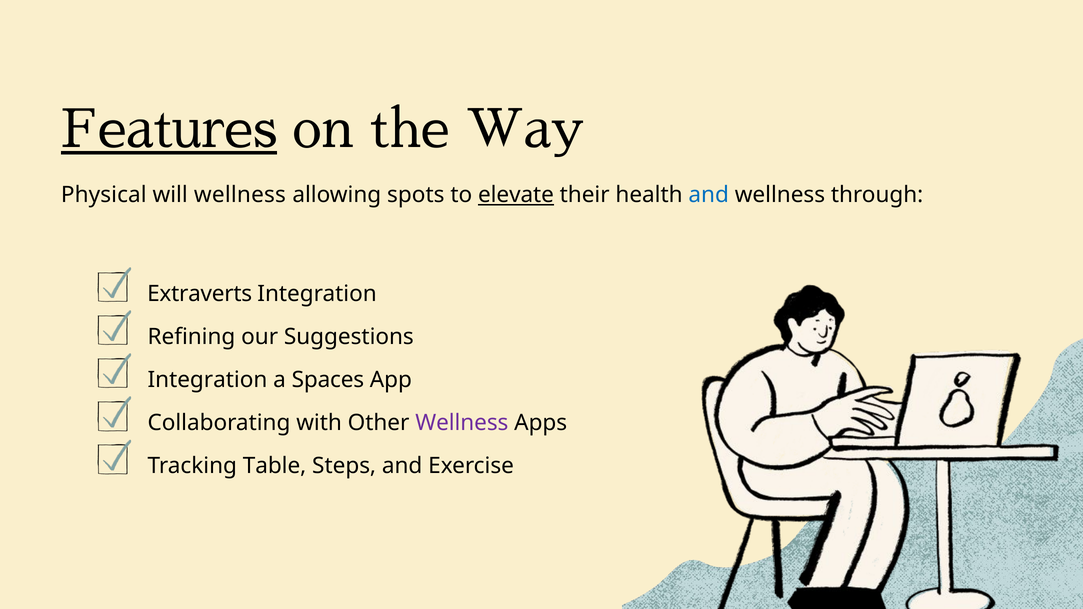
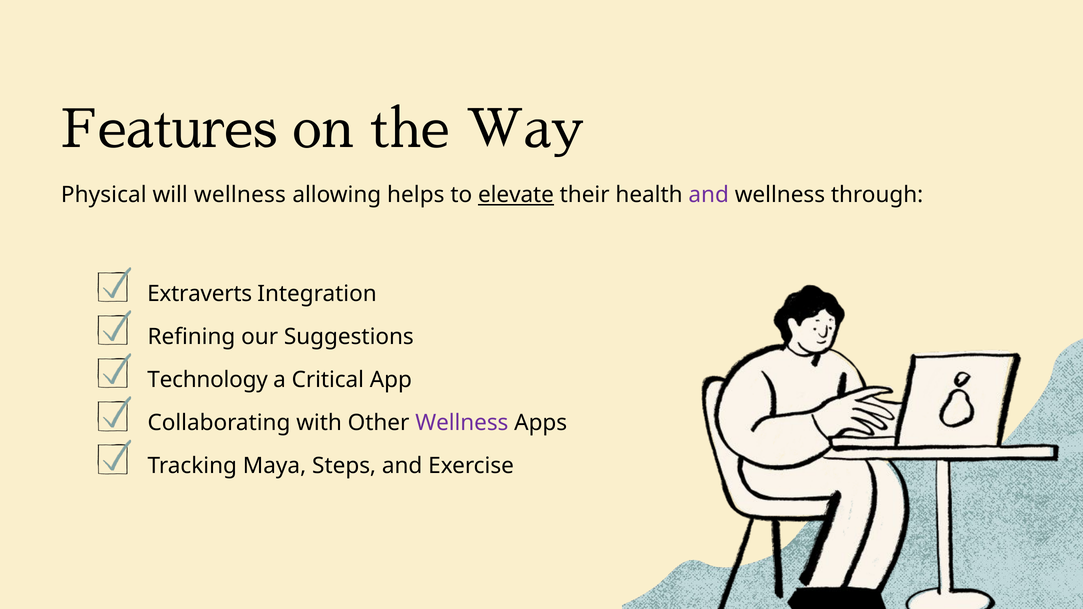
Features underline: present -> none (169, 130)
spots: spots -> helps (416, 195)
and colour: blue -> purple (709, 195)
Integration: Integration -> Technology (208, 380)
Spaces: Spaces -> Critical (328, 380)
Table: Table -> Maya (274, 466)
